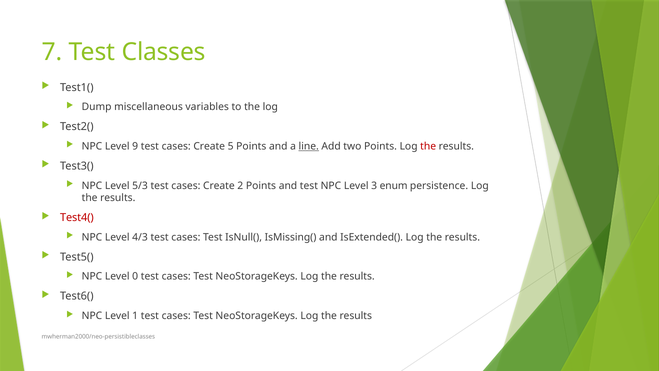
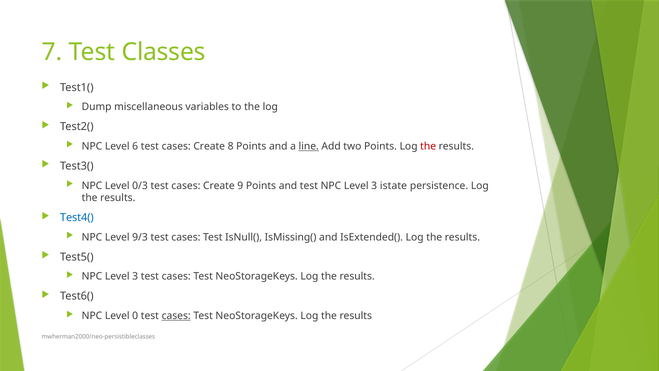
9: 9 -> 6 (135, 146)
5: 5 -> 8 (231, 146)
5/3: 5/3 -> 0/3 (140, 185)
2: 2 -> 9 (240, 185)
enum: enum -> istate (393, 185)
Test4( colour: red -> blue (77, 218)
4/3: 4/3 -> 9/3 (140, 237)
0: 0 -> 3 (135, 276)
1: 1 -> 0 (135, 316)
cases underline: none -> present (176, 316)
